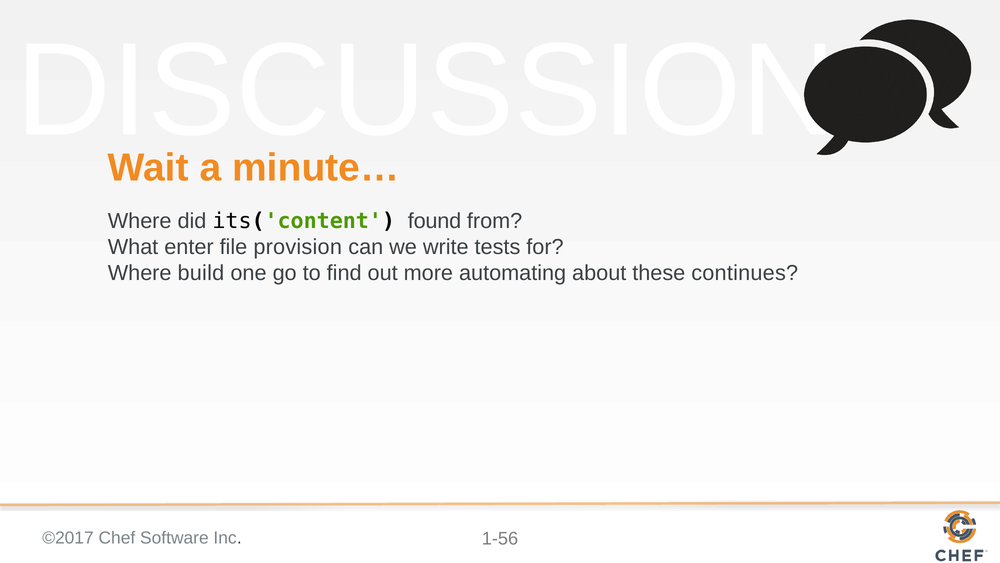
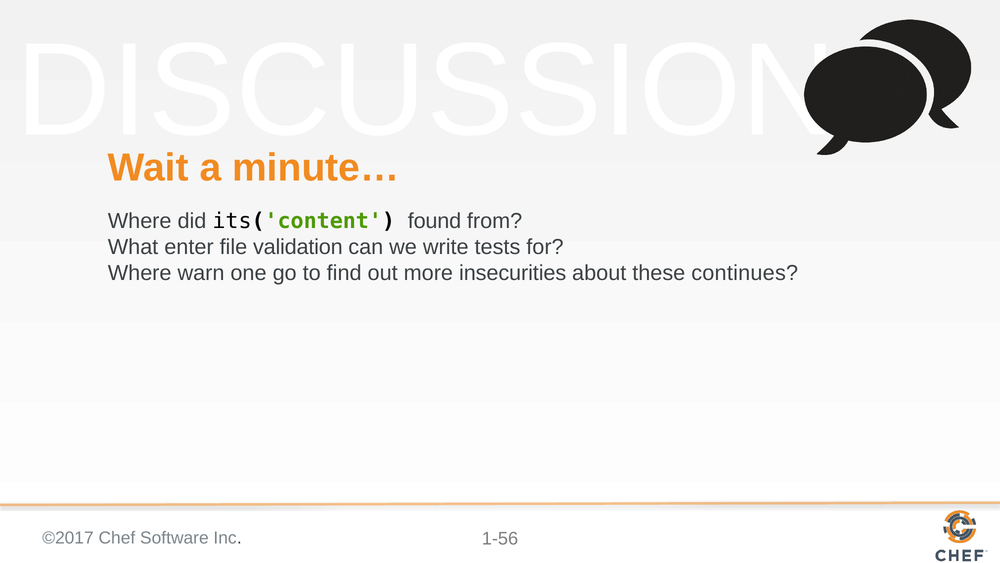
provision: provision -> validation (298, 247)
build: build -> warn (201, 273)
automating: automating -> insecurities (513, 273)
